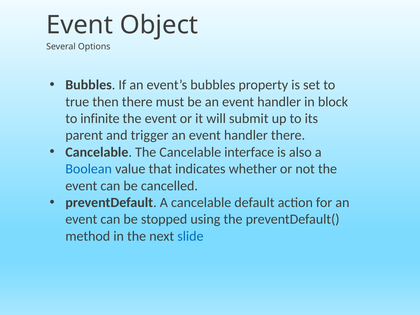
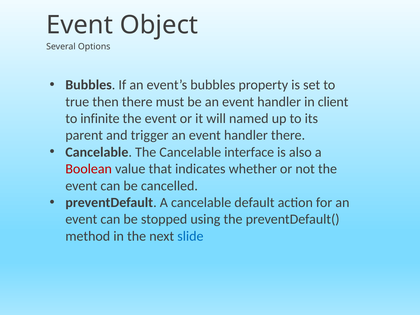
block: block -> client (333, 102)
submit: submit -> named (249, 119)
Boolean colour: blue -> red (89, 169)
